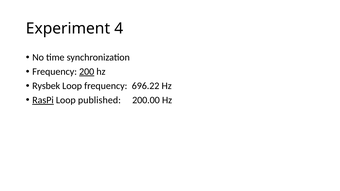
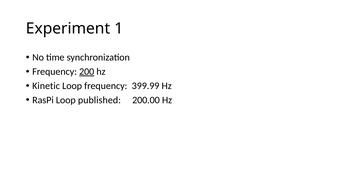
4: 4 -> 1 (119, 29)
Rysbek: Rysbek -> Kinetic (46, 86)
696.22: 696.22 -> 399.99 (146, 86)
RasPi underline: present -> none (43, 100)
